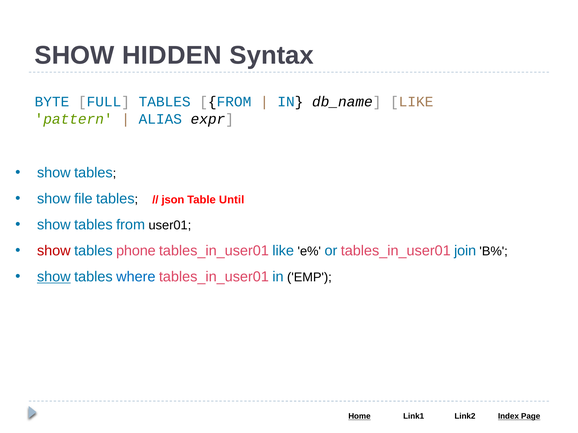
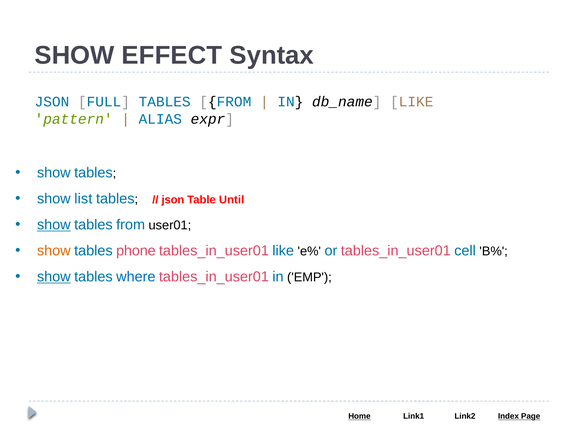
HIDDEN: HIDDEN -> EFFECT (172, 55)
BYTE: BYTE -> JSON (52, 102)
file: file -> list (83, 199)
show underline: none -> present (54, 225)
show colour: red -> orange (54, 251)
join: join -> cell (465, 251)
